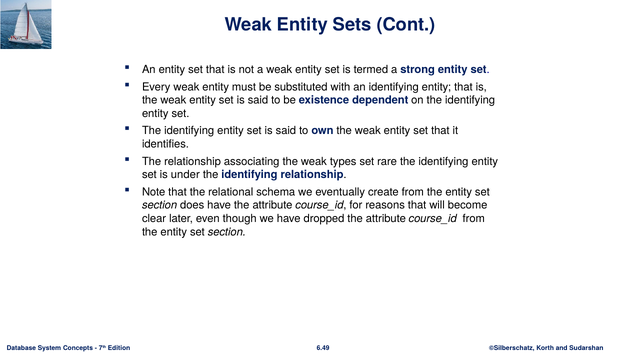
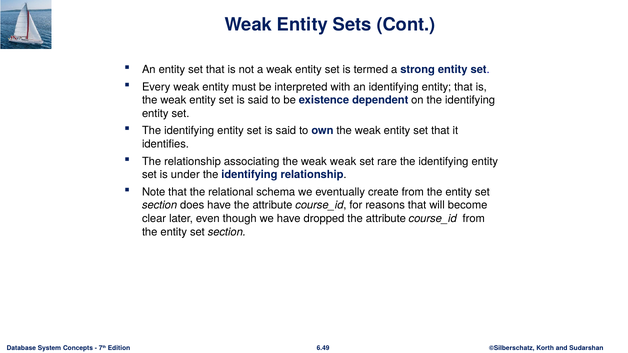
substituted: substituted -> interpreted (301, 87)
weak types: types -> weak (343, 161)
